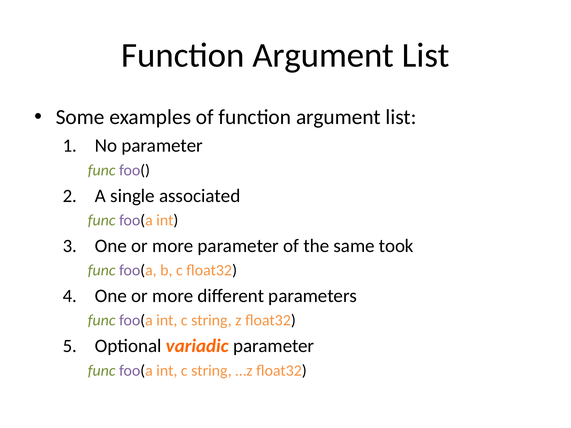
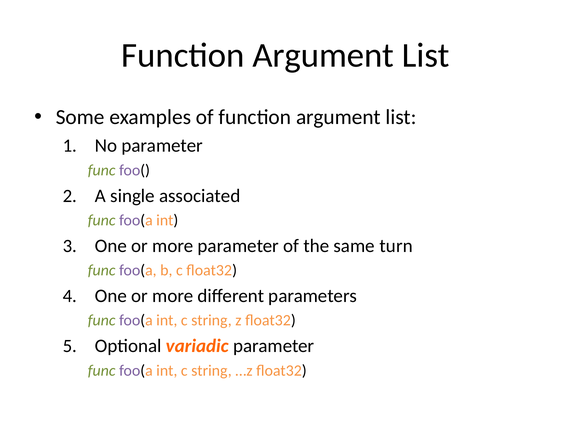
took: took -> turn (396, 246)
